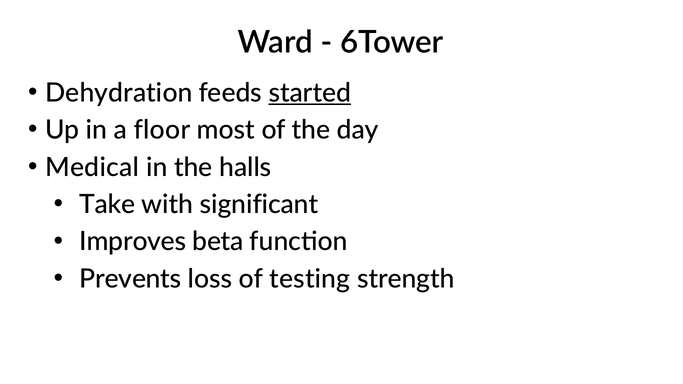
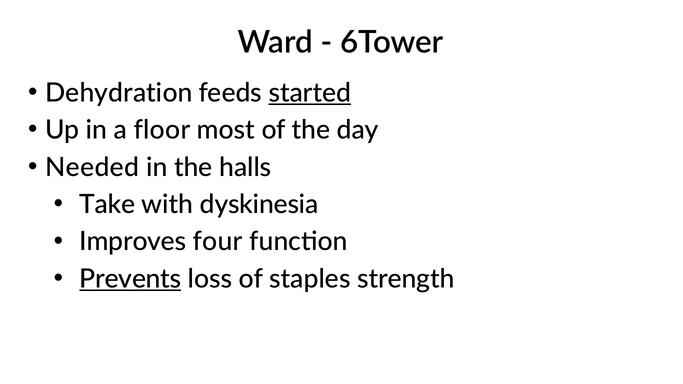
Medical: Medical -> Needed (92, 167)
significant: significant -> dyskinesia (259, 205)
beta: beta -> four (218, 242)
Prevents underline: none -> present (130, 279)
testing: testing -> staples (310, 279)
